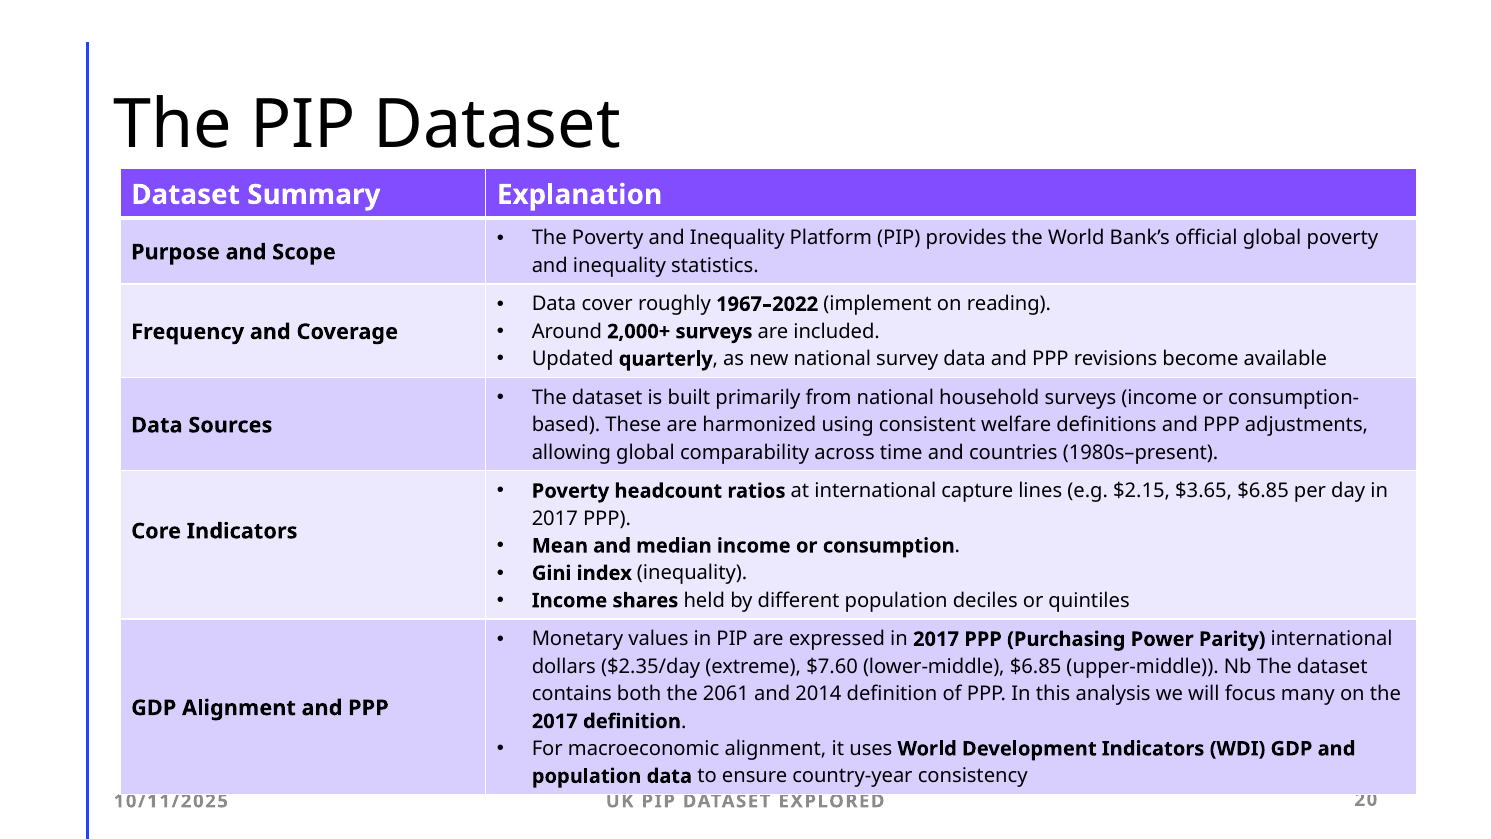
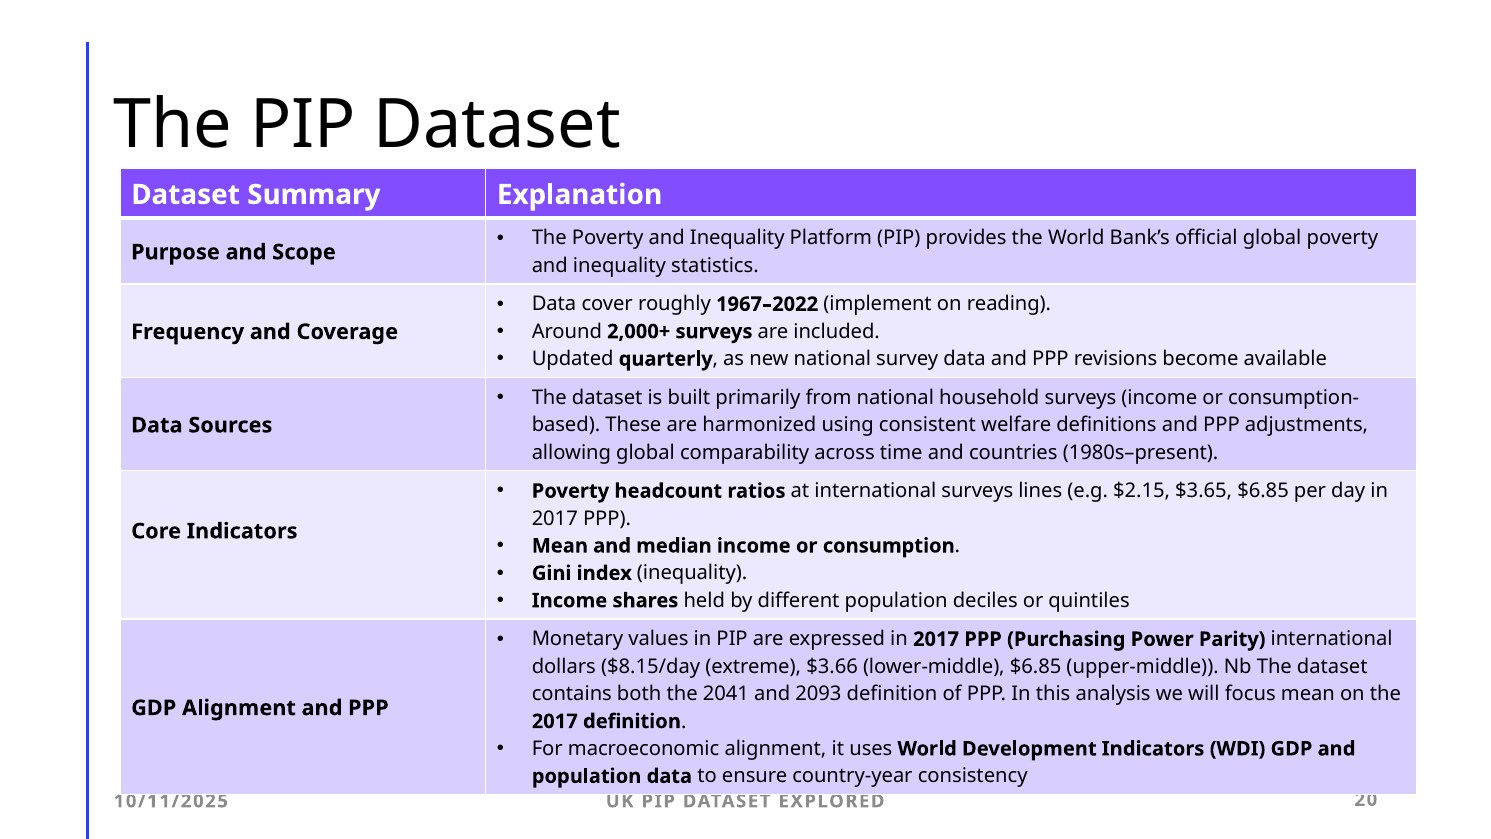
international capture: capture -> surveys (977, 491)
$2.35/day: $2.35/day -> $8.15/day (651, 666)
$7.60: $7.60 -> $3.66 (832, 666)
2061: 2061 -> 2041 (726, 694)
2014: 2014 -> 2093 (819, 694)
focus many: many -> mean (1308, 694)
